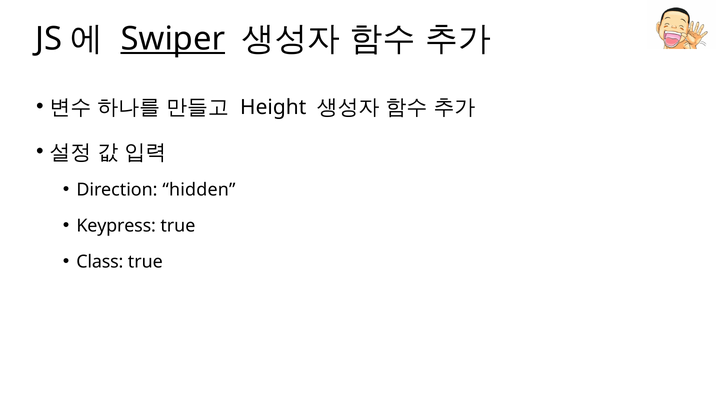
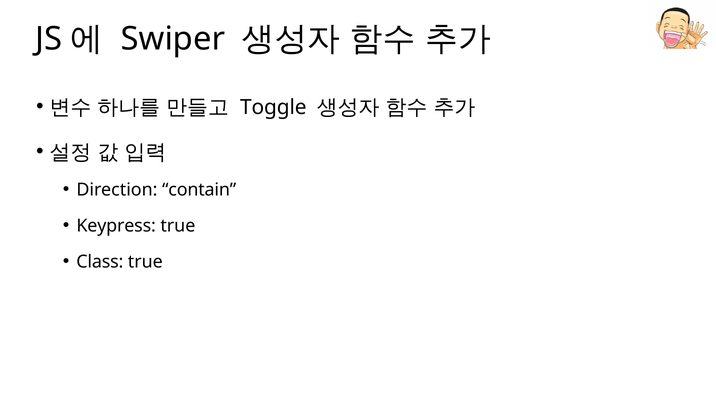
Swiper underline: present -> none (173, 39)
Height: Height -> Toggle (273, 107)
hidden: hidden -> contain (199, 190)
